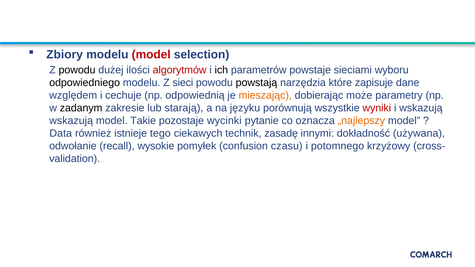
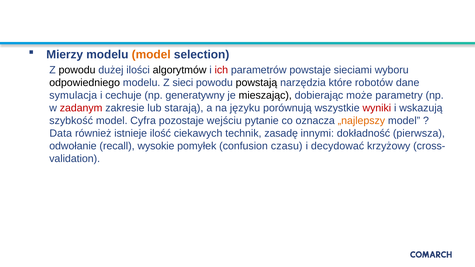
Zbiory: Zbiory -> Mierzy (65, 55)
model colour: red -> orange (151, 55)
algorytmów colour: red -> black (180, 70)
ich colour: black -> red (221, 70)
zapisuje: zapisuje -> robotów (374, 83)
względem: względem -> symulacja (73, 95)
odpowiednią: odpowiednią -> generatywny (195, 95)
mieszając colour: orange -> black (265, 95)
zadanym colour: black -> red (81, 108)
wskazują: wskazują -> szybkość (71, 121)
Takie: Takie -> Cyfra (143, 121)
wycinki: wycinki -> wejściu (224, 121)
tego: tego -> ilość (160, 133)
używana: używana -> pierwsza (419, 133)
potomnego: potomnego -> decydować (338, 146)
